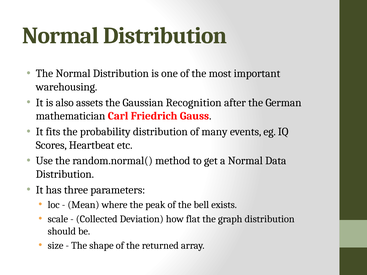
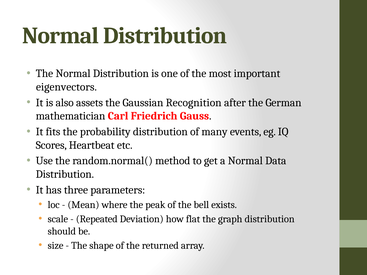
warehousing: warehousing -> eigenvectors (66, 87)
Collected: Collected -> Repeated (97, 219)
